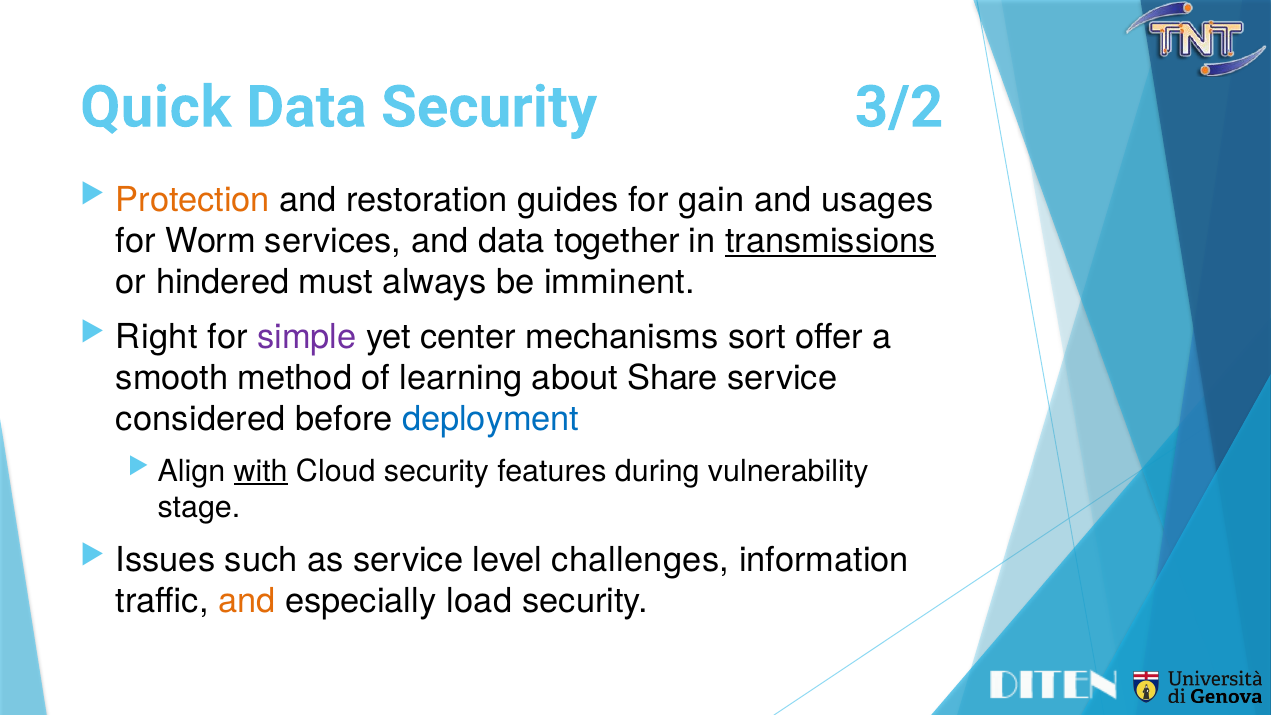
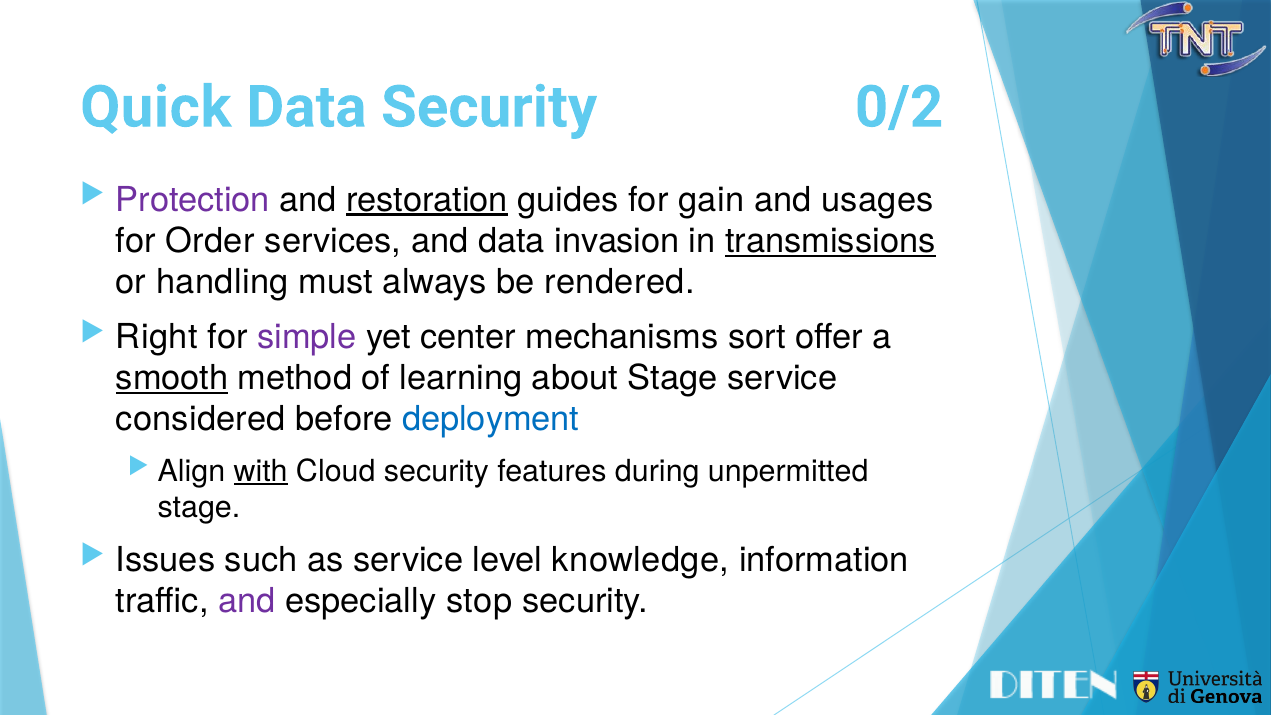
3/2: 3/2 -> 0/2 (899, 107)
Protection colour: orange -> purple (193, 200)
restoration underline: none -> present (427, 200)
Worm: Worm -> Order (210, 241)
together: together -> invasion (617, 241)
hindered: hindered -> handling (223, 282)
imminent: imminent -> rendered (620, 282)
smooth underline: none -> present (172, 378)
about Share: Share -> Stage (673, 378)
vulnerability: vulnerability -> unpermitted (788, 471)
challenges: challenges -> knowledge (641, 560)
and colour: orange -> purple (247, 601)
load: load -> stop (479, 601)
